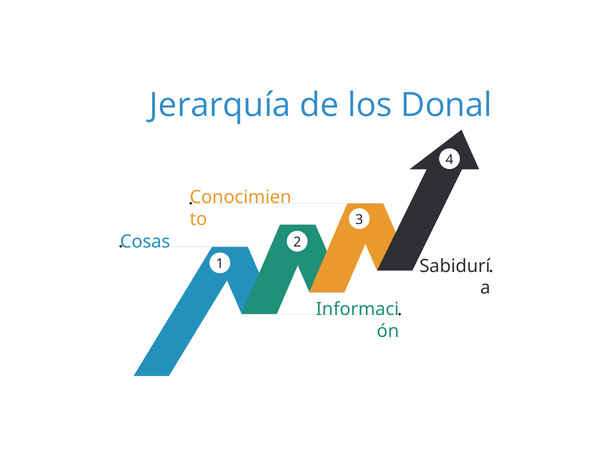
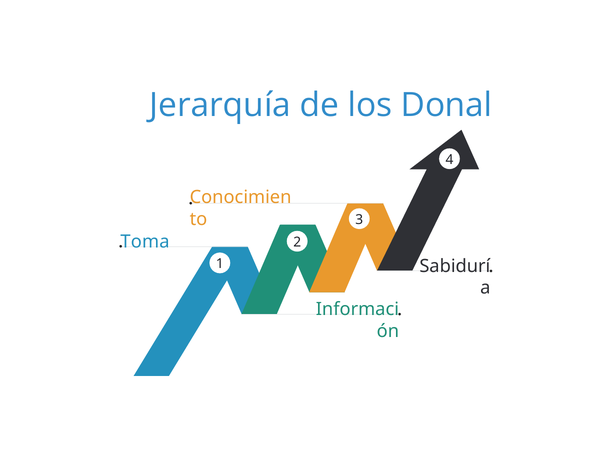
Cosas: Cosas -> Toma (145, 242)
